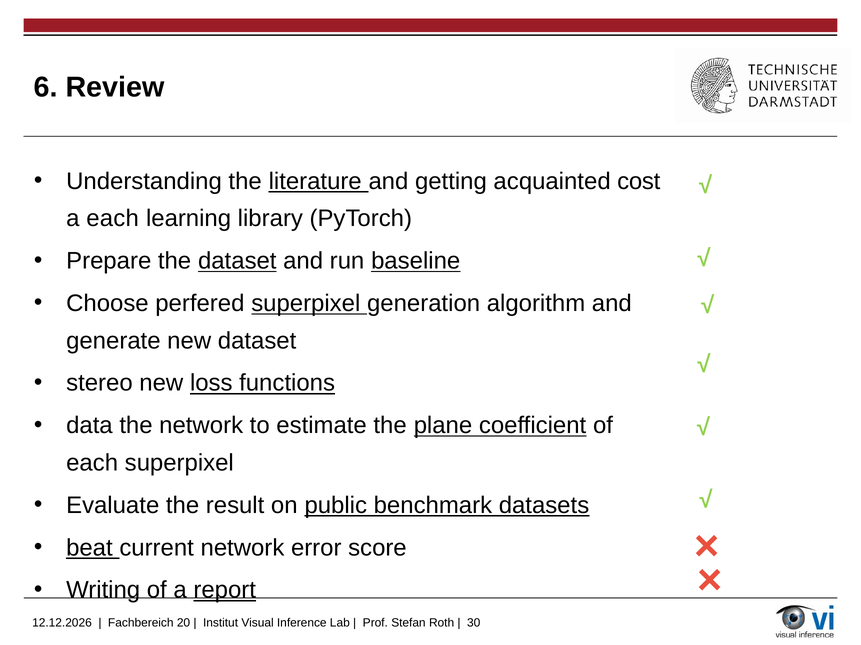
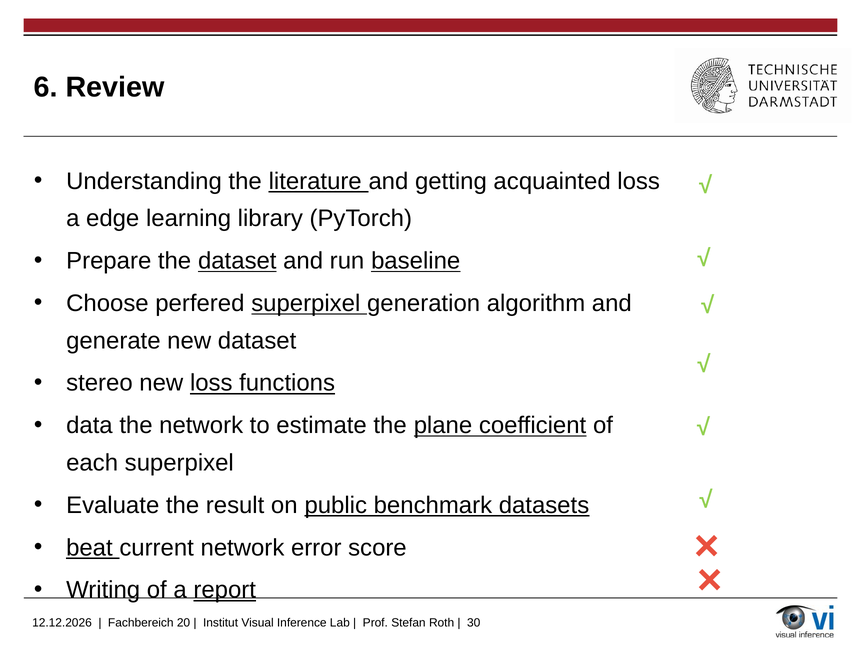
acquainted cost: cost -> loss (639, 181)
a each: each -> edge (113, 219)
